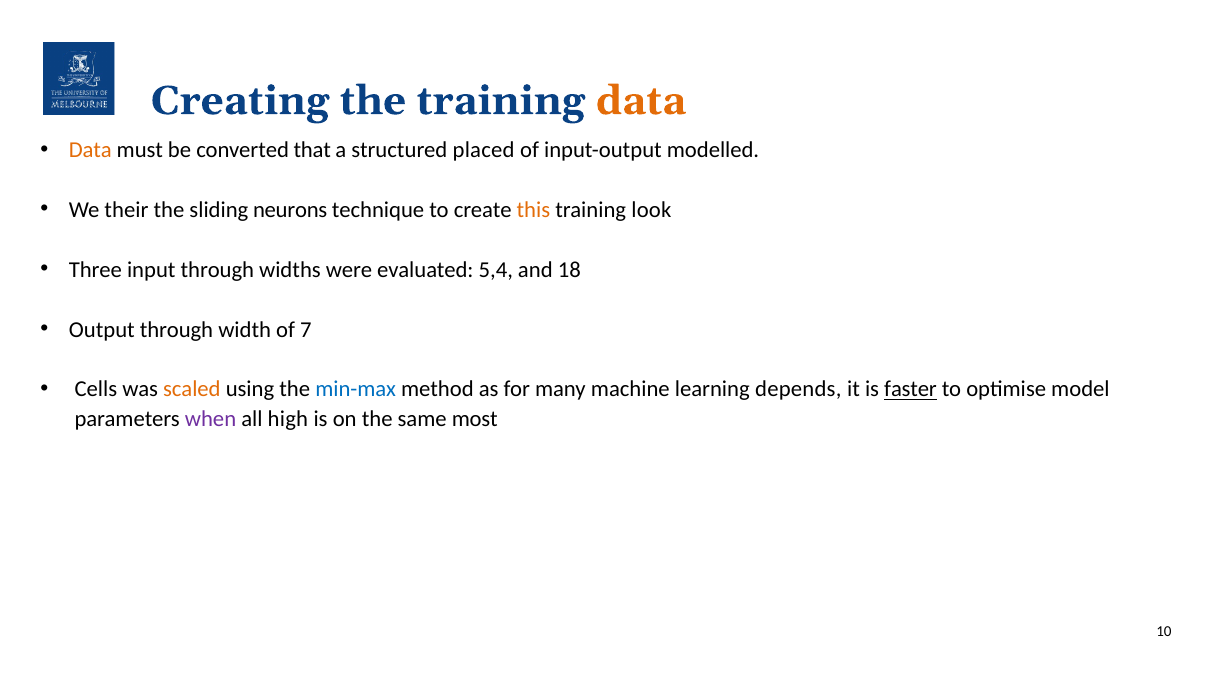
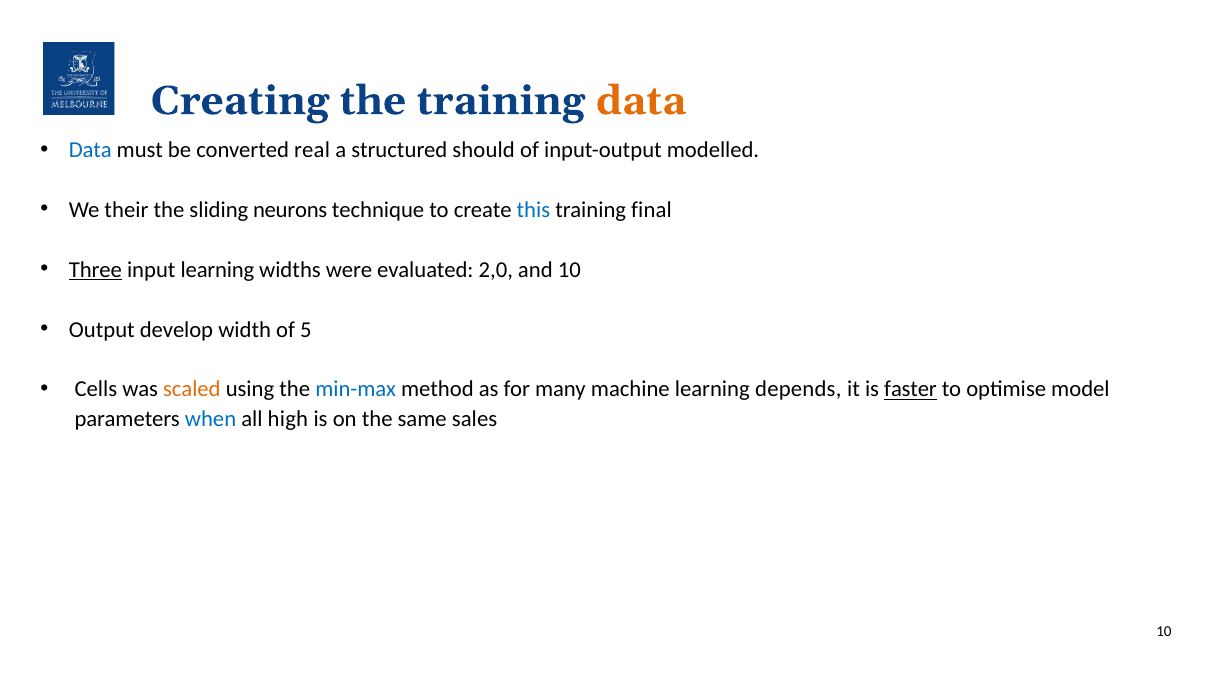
Data colour: orange -> blue (90, 150)
that: that -> real (312, 150)
placed: placed -> should (484, 150)
this colour: orange -> blue (533, 210)
look: look -> final (651, 210)
Three underline: none -> present (95, 269)
input through: through -> learning (217, 269)
5,4: 5,4 -> 2,0 (496, 269)
and 18: 18 -> 10 (569, 269)
Output through: through -> develop (177, 329)
7: 7 -> 5 (306, 329)
when colour: purple -> blue (210, 419)
most: most -> sales (475, 419)
